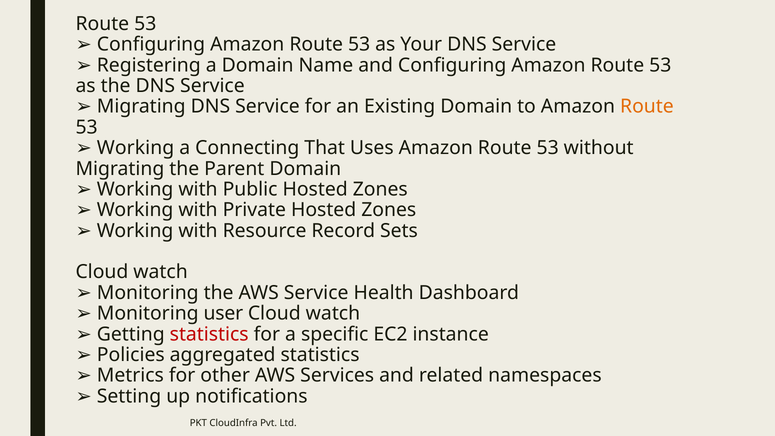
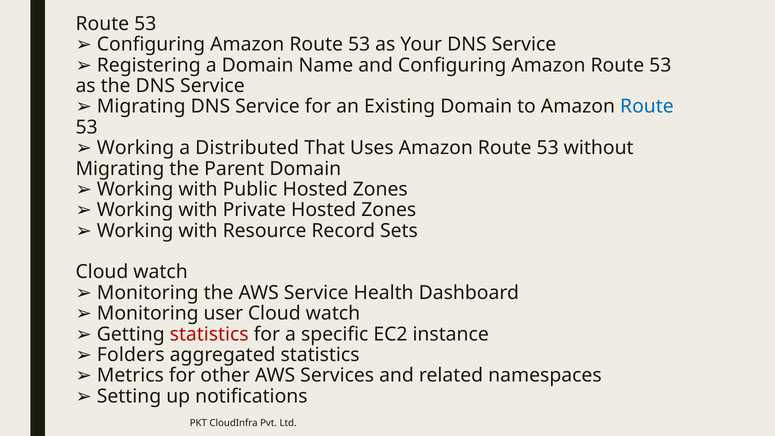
Route colour: orange -> blue (647, 107)
Connecting: Connecting -> Distributed (247, 148)
Policies: Policies -> Folders (131, 355)
